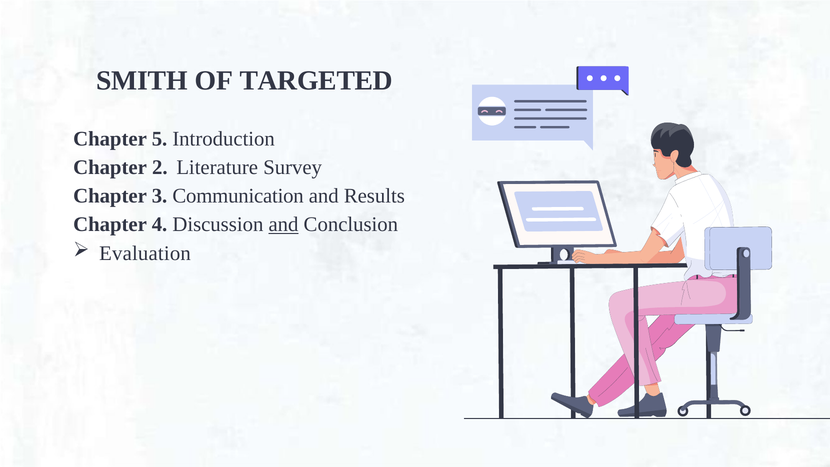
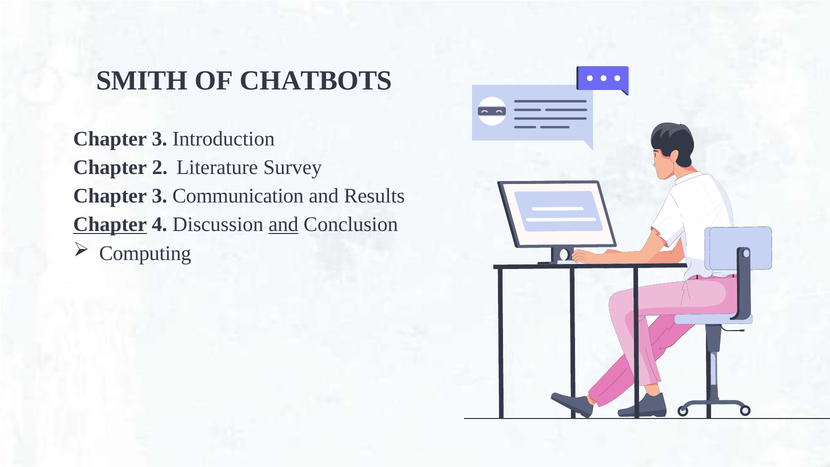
TARGETED: TARGETED -> CHATBOTS (316, 80)
5: 5 -> 3 (160, 139)
Chapter underline: none -> present (110, 225)
Evaluation: Evaluation -> Computing (145, 253)
